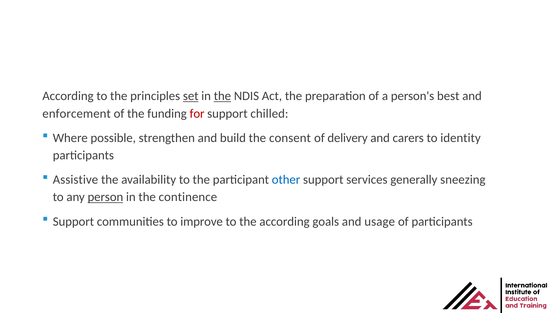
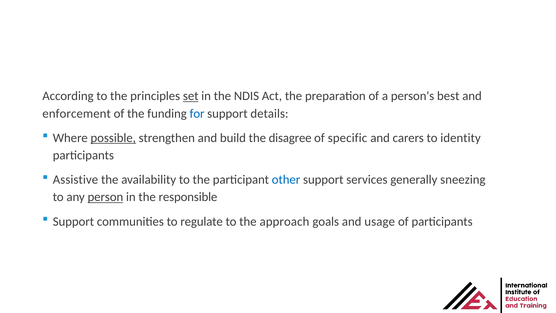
the underline: present -> none (222, 96)
for colour: red -> blue (197, 113)
chilled: chilled -> details (269, 113)
possible underline: none -> present (113, 138)
consent: consent -> disagree (290, 138)
delivery: delivery -> specific (347, 138)
continence: continence -> responsible (188, 197)
improve: improve -> regulate (202, 221)
the according: according -> approach (284, 221)
